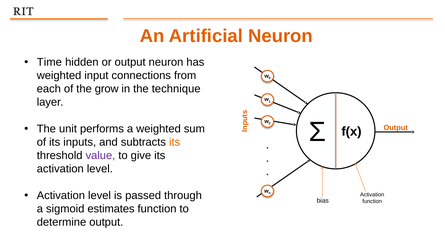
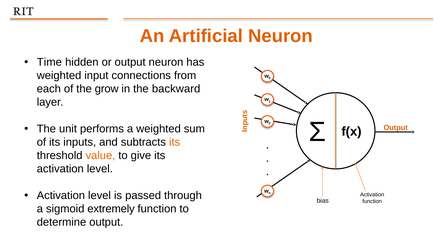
technique: technique -> backward (176, 89)
value colour: purple -> orange (100, 156)
estimates: estimates -> extremely (111, 209)
